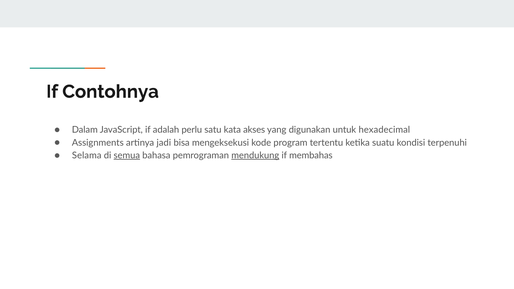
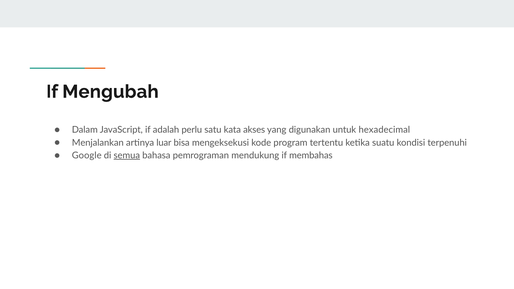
Contohnya: Contohnya -> Mengubah (110, 92)
Assignments: Assignments -> Menjalankan (98, 143)
jadi: jadi -> luar (164, 143)
Selama: Selama -> Google (87, 156)
mendukung underline: present -> none (255, 156)
